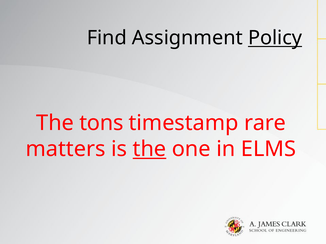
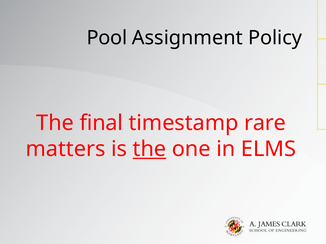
Find: Find -> Pool (107, 38)
Policy underline: present -> none (275, 38)
tons: tons -> final (101, 123)
